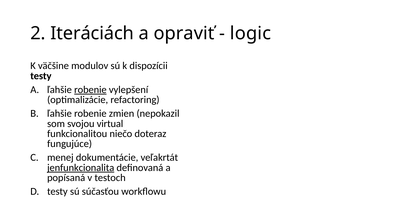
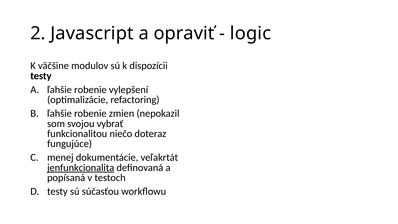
Iteráciách: Iteráciách -> Javascript (92, 33)
robenie underline: present -> none (90, 90)
virtual: virtual -> vybrať (110, 124)
